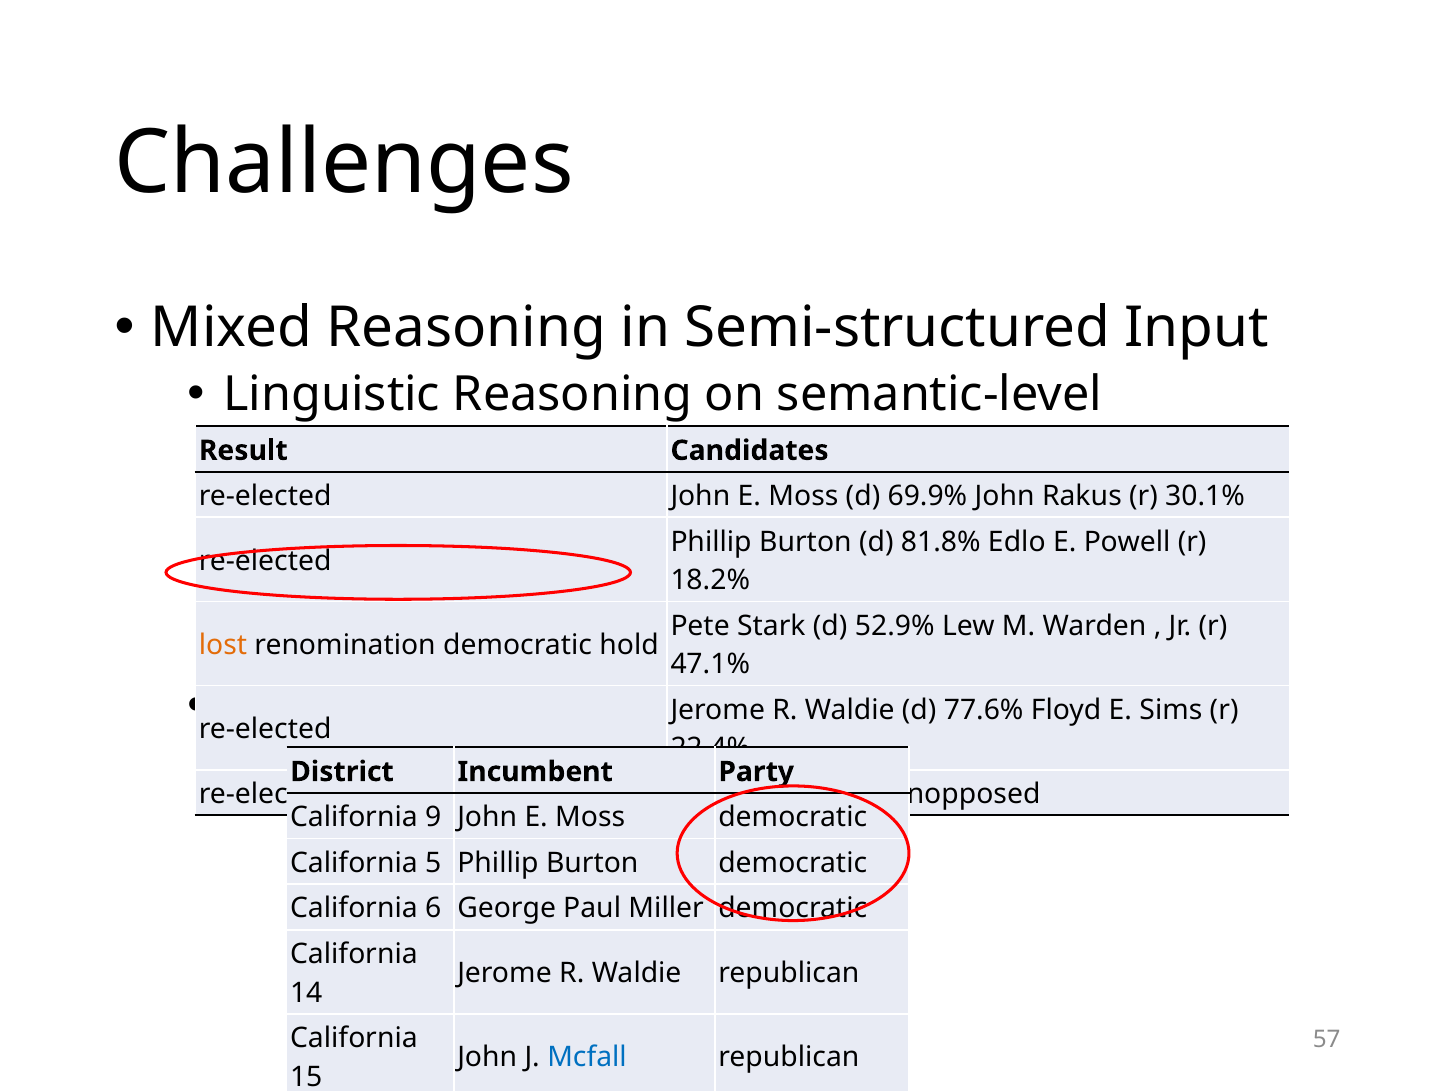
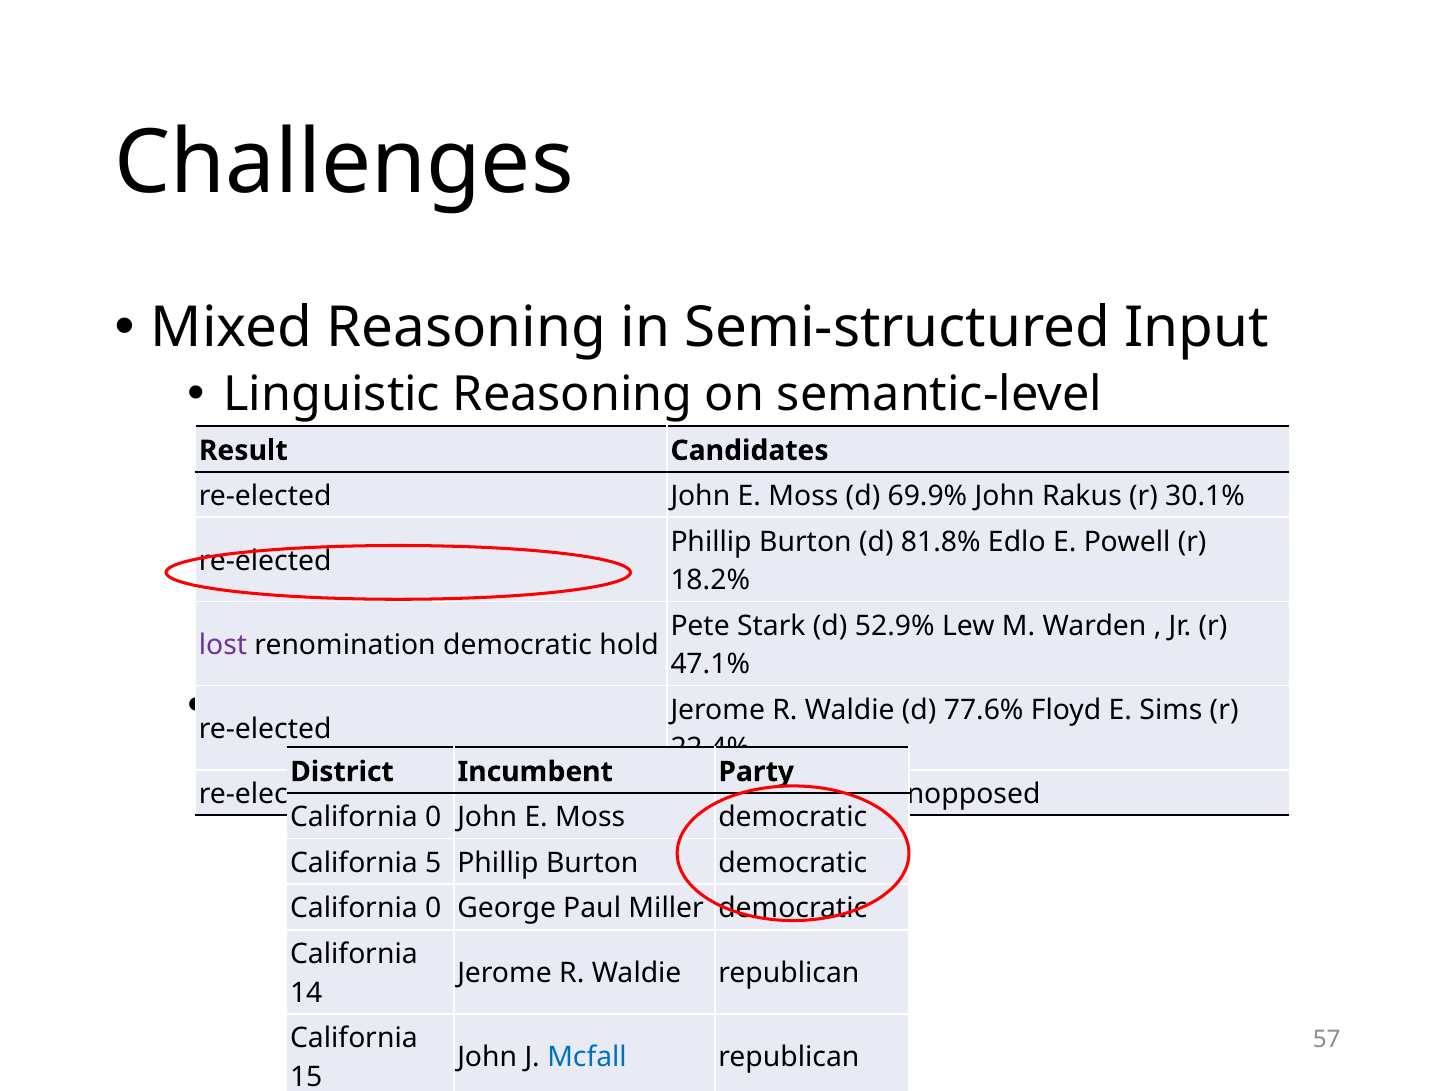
lost colour: orange -> purple (223, 645)
9: 9 -> 0 (433, 818)
6: 6 -> 0 (433, 909)
